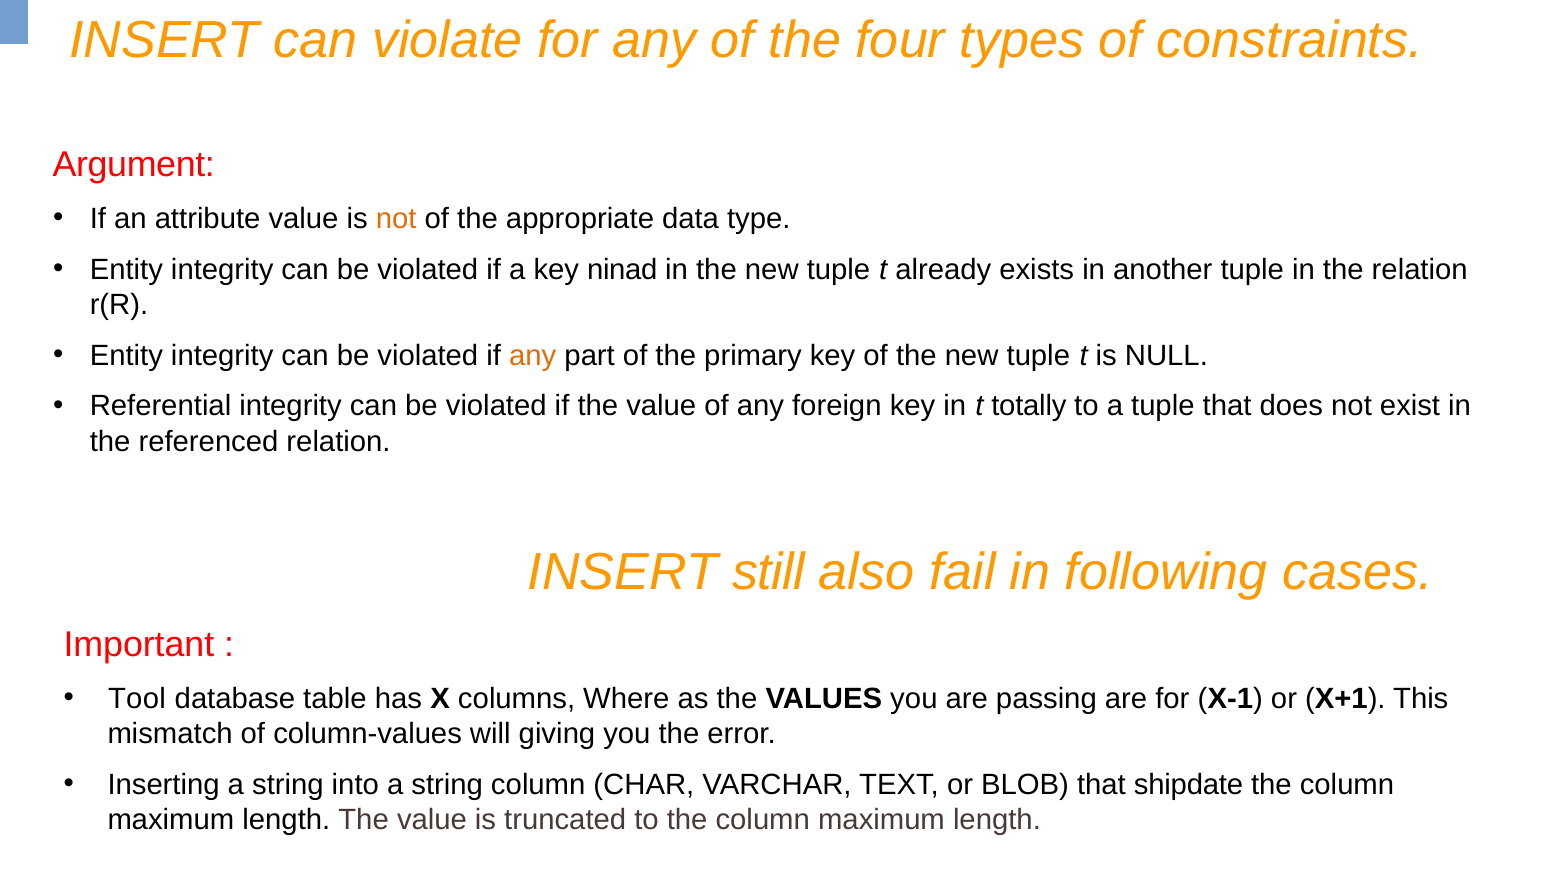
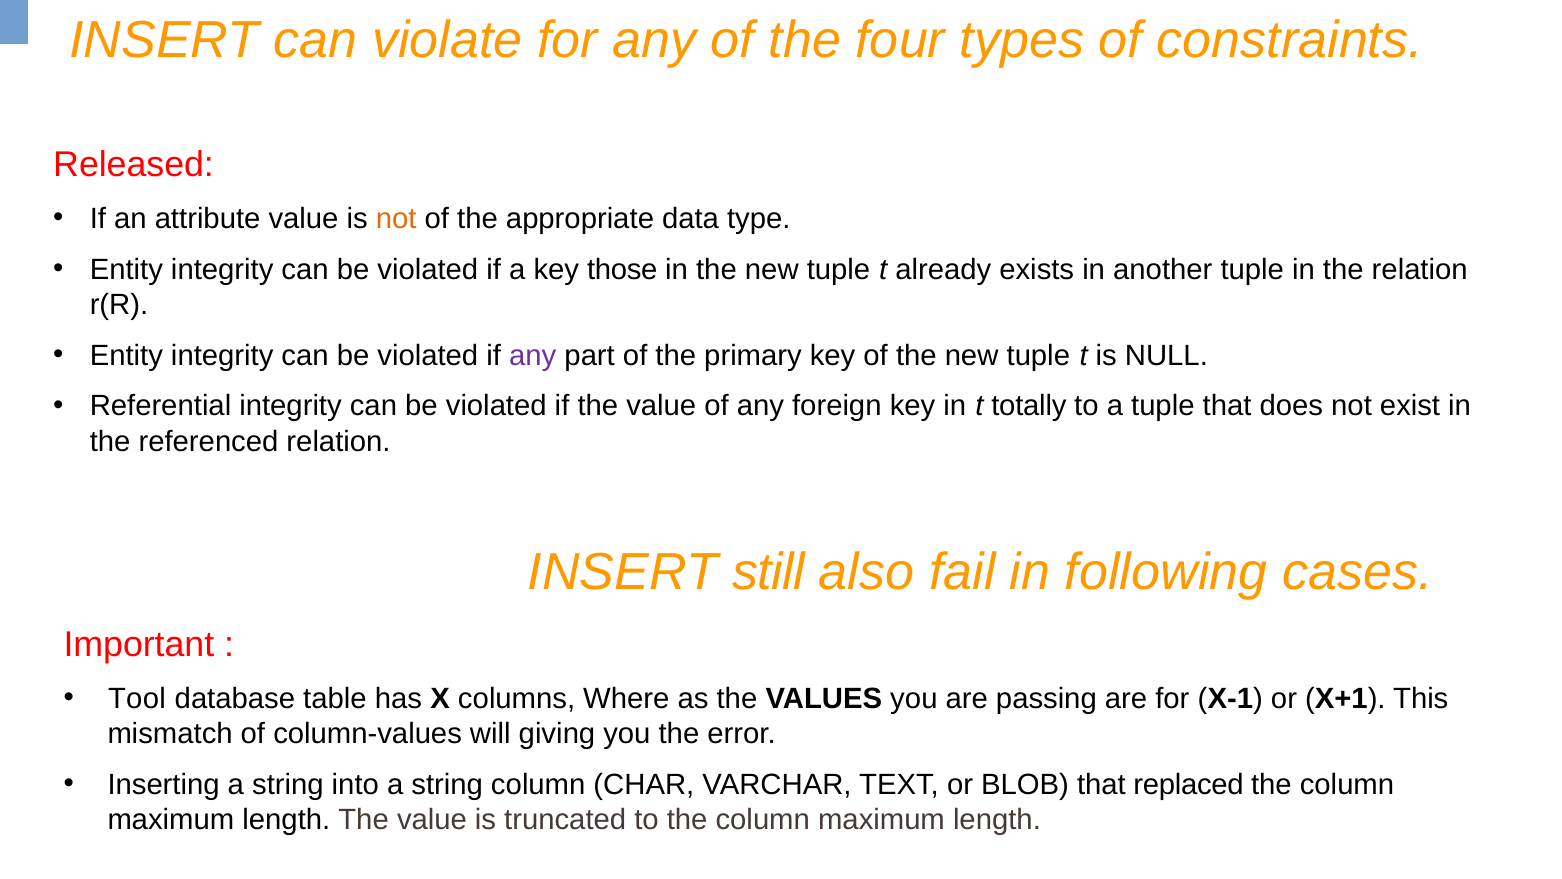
Argument: Argument -> Released (134, 165)
ninad: ninad -> those (622, 270)
any colour: orange -> purple (533, 355)
shipdate: shipdate -> replaced (1189, 784)
